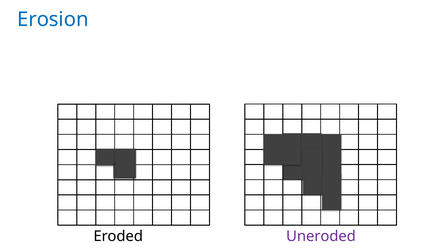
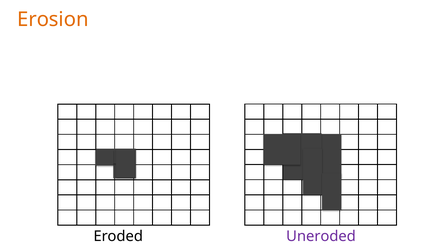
Erosion colour: blue -> orange (53, 19)
